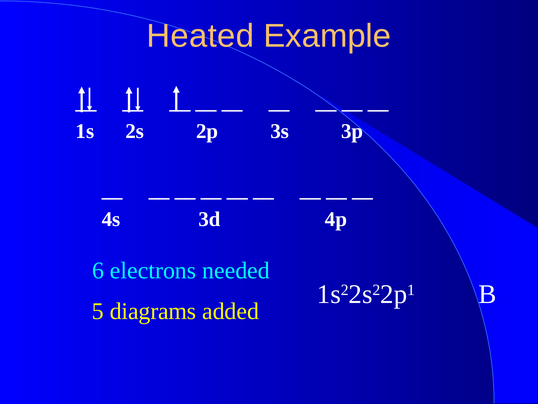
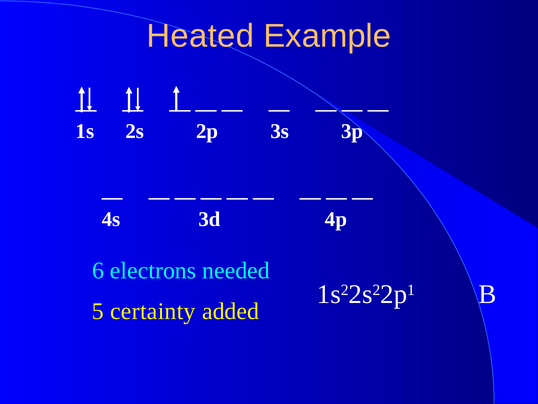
diagrams: diagrams -> certainty (153, 311)
